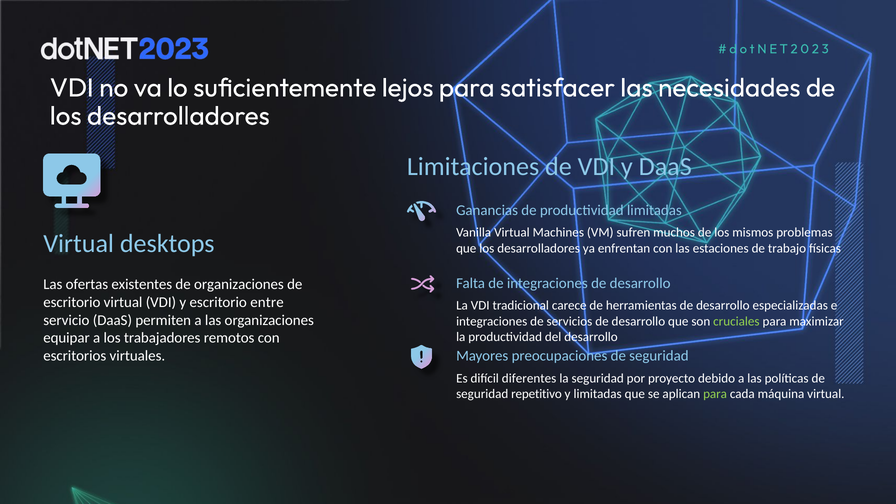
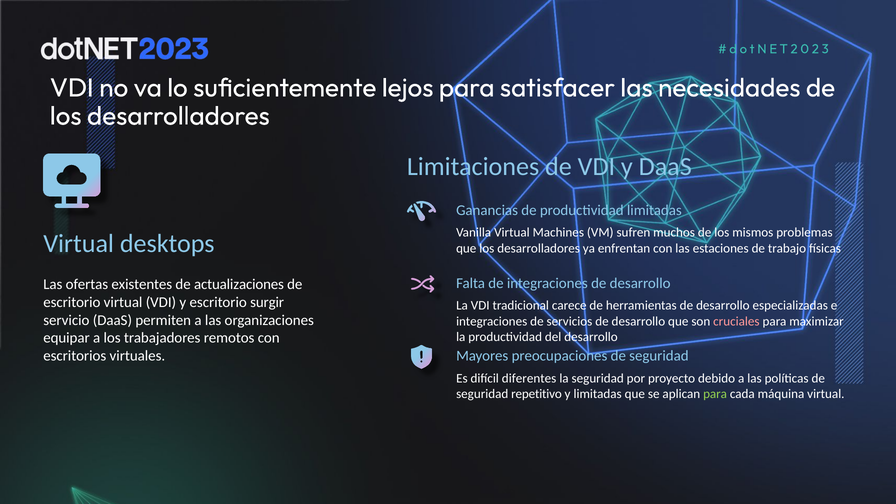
de organizaciones: organizaciones -> actualizaciones (239, 284)
entre: entre -> surgir (267, 302)
cruciales colour: light green -> pink (736, 321)
